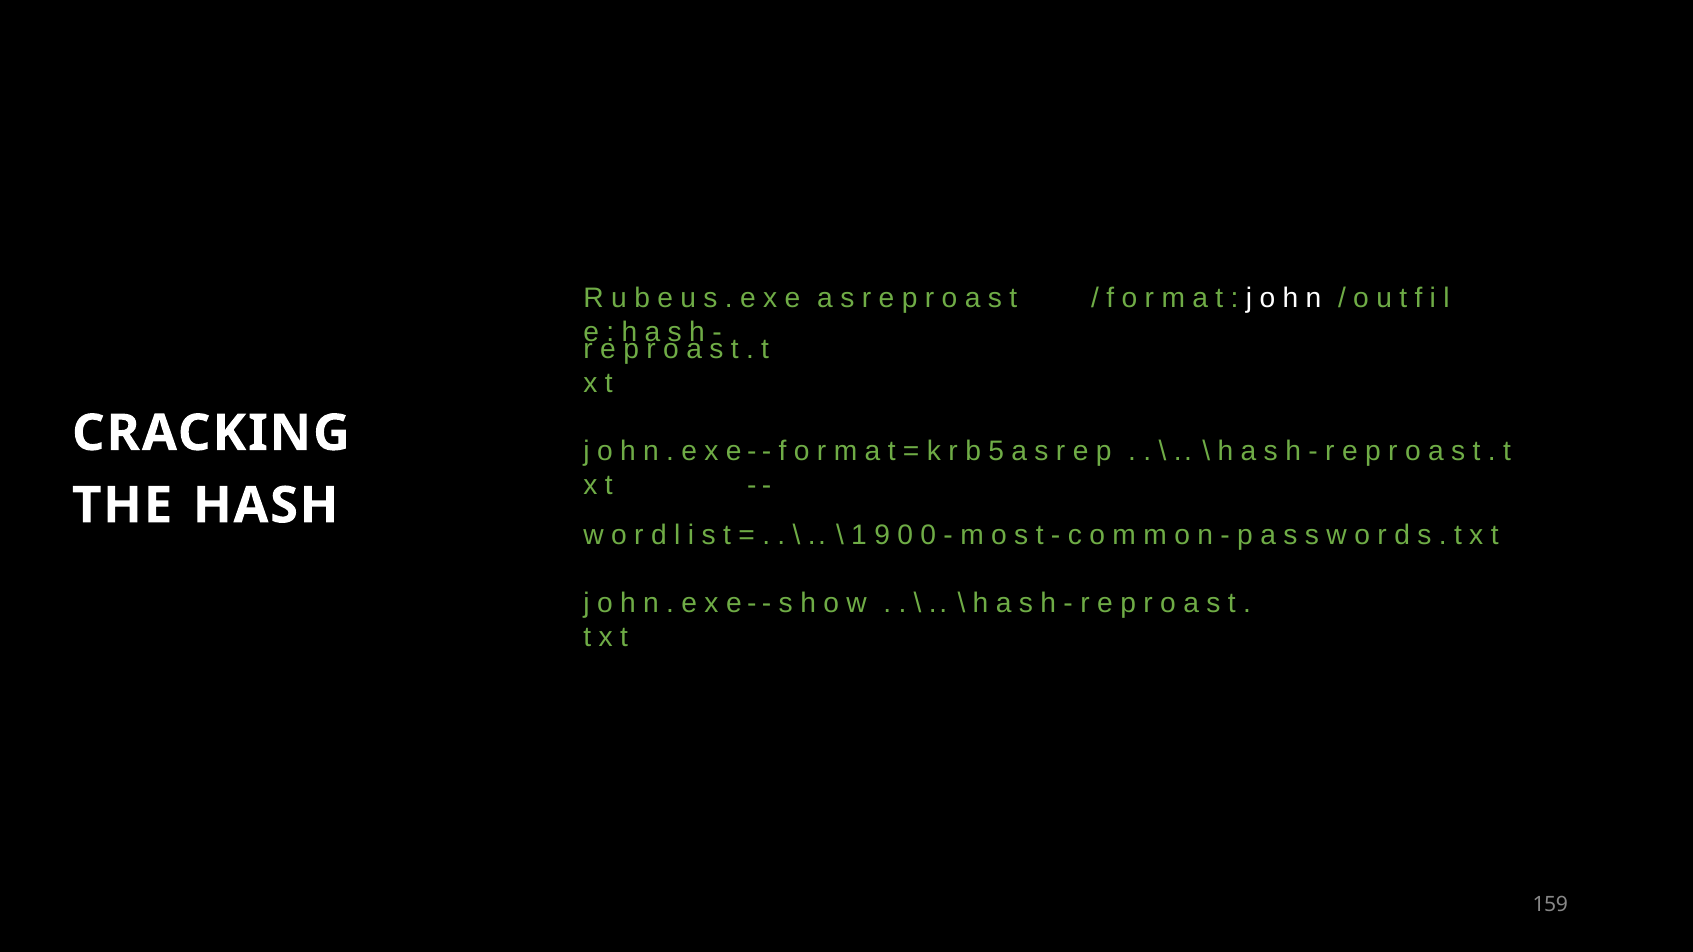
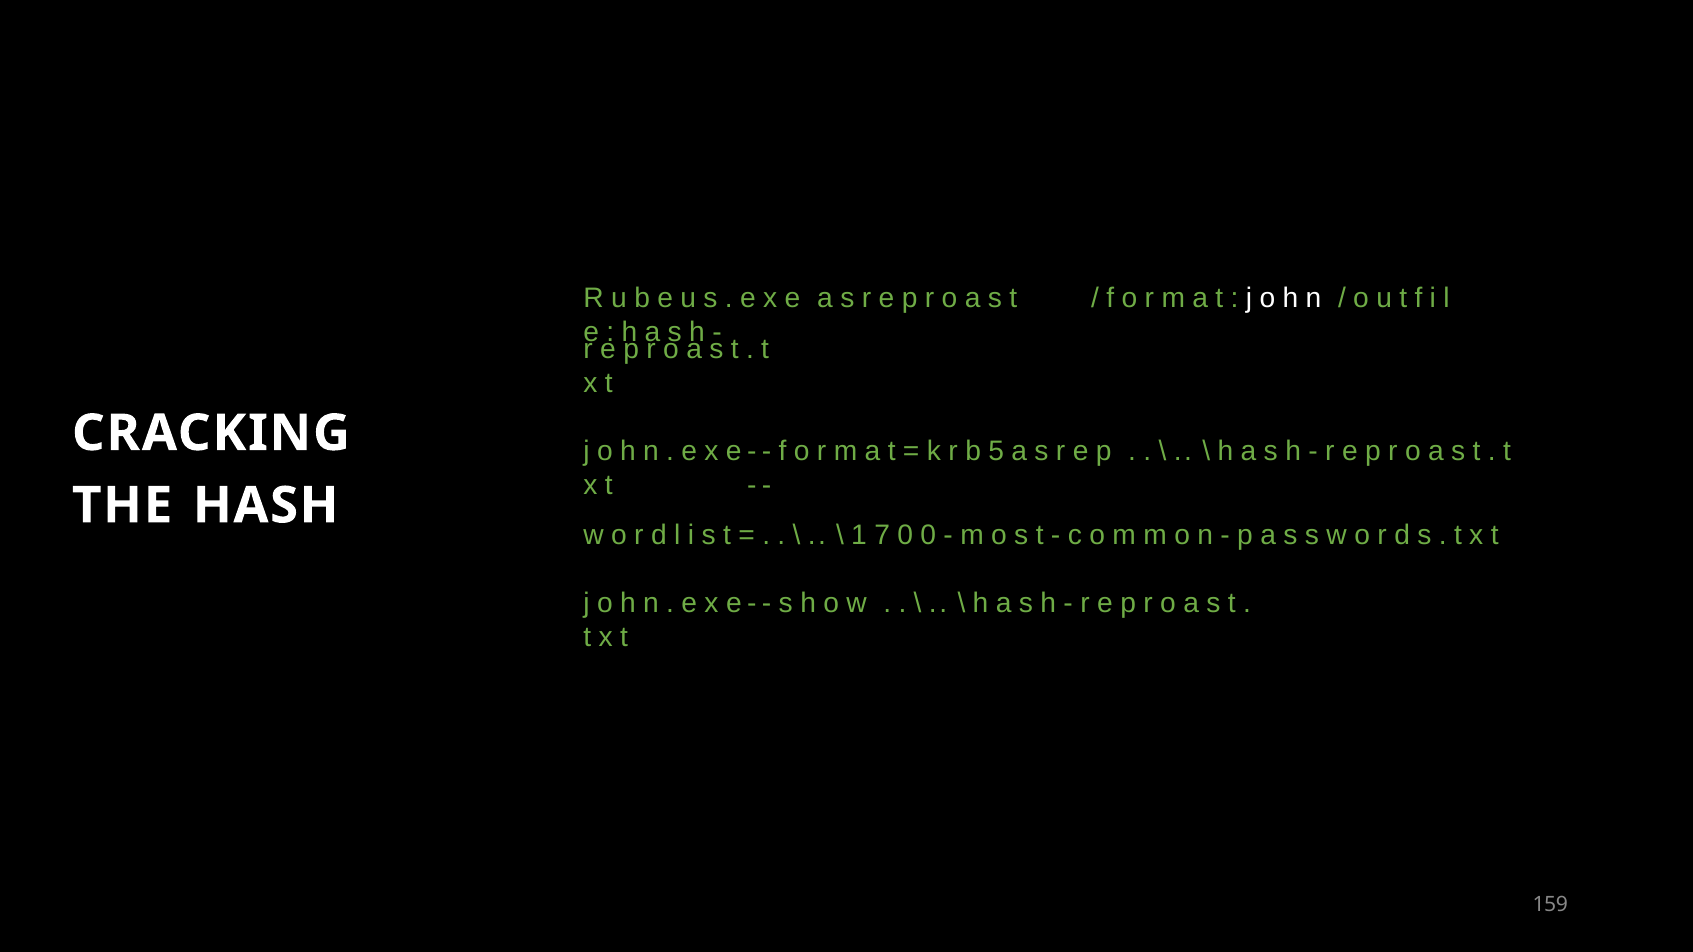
9: 9 -> 7 (882, 536)
